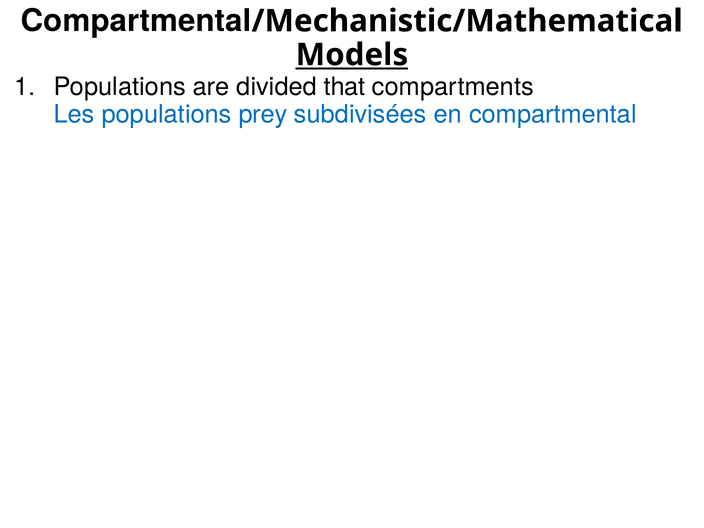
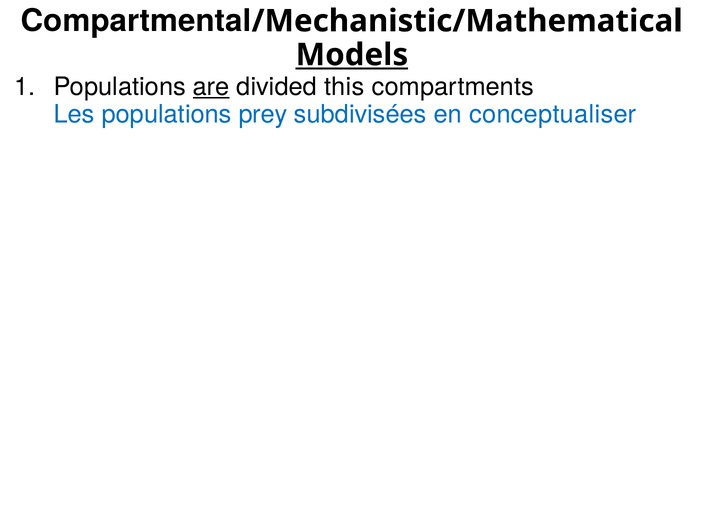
are underline: none -> present (211, 87)
that: that -> this (344, 87)
en compartmental: compartmental -> conceptualiser (553, 114)
